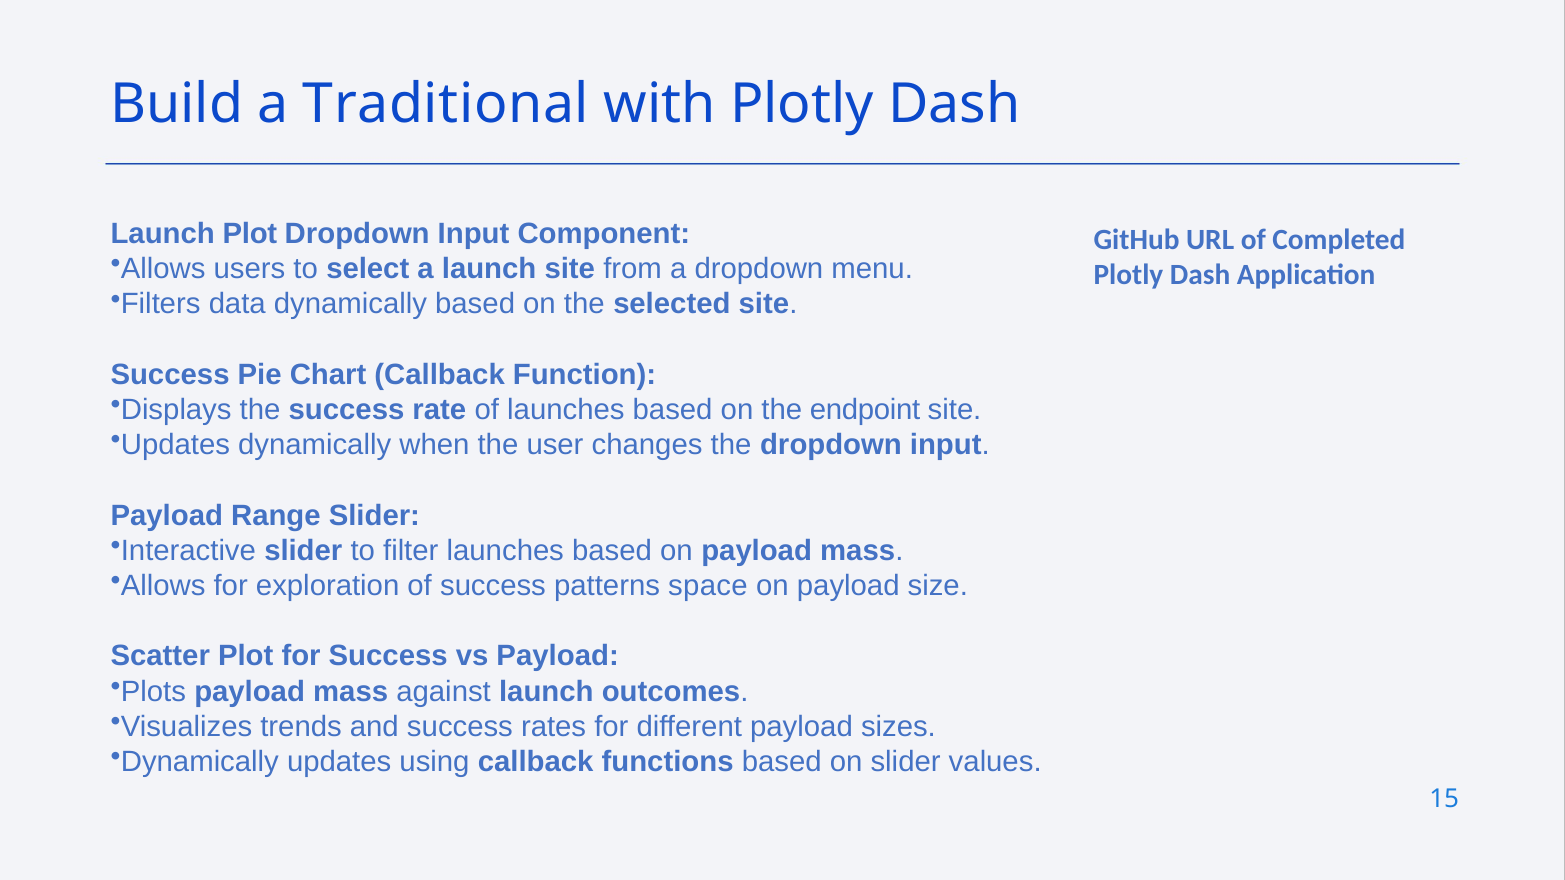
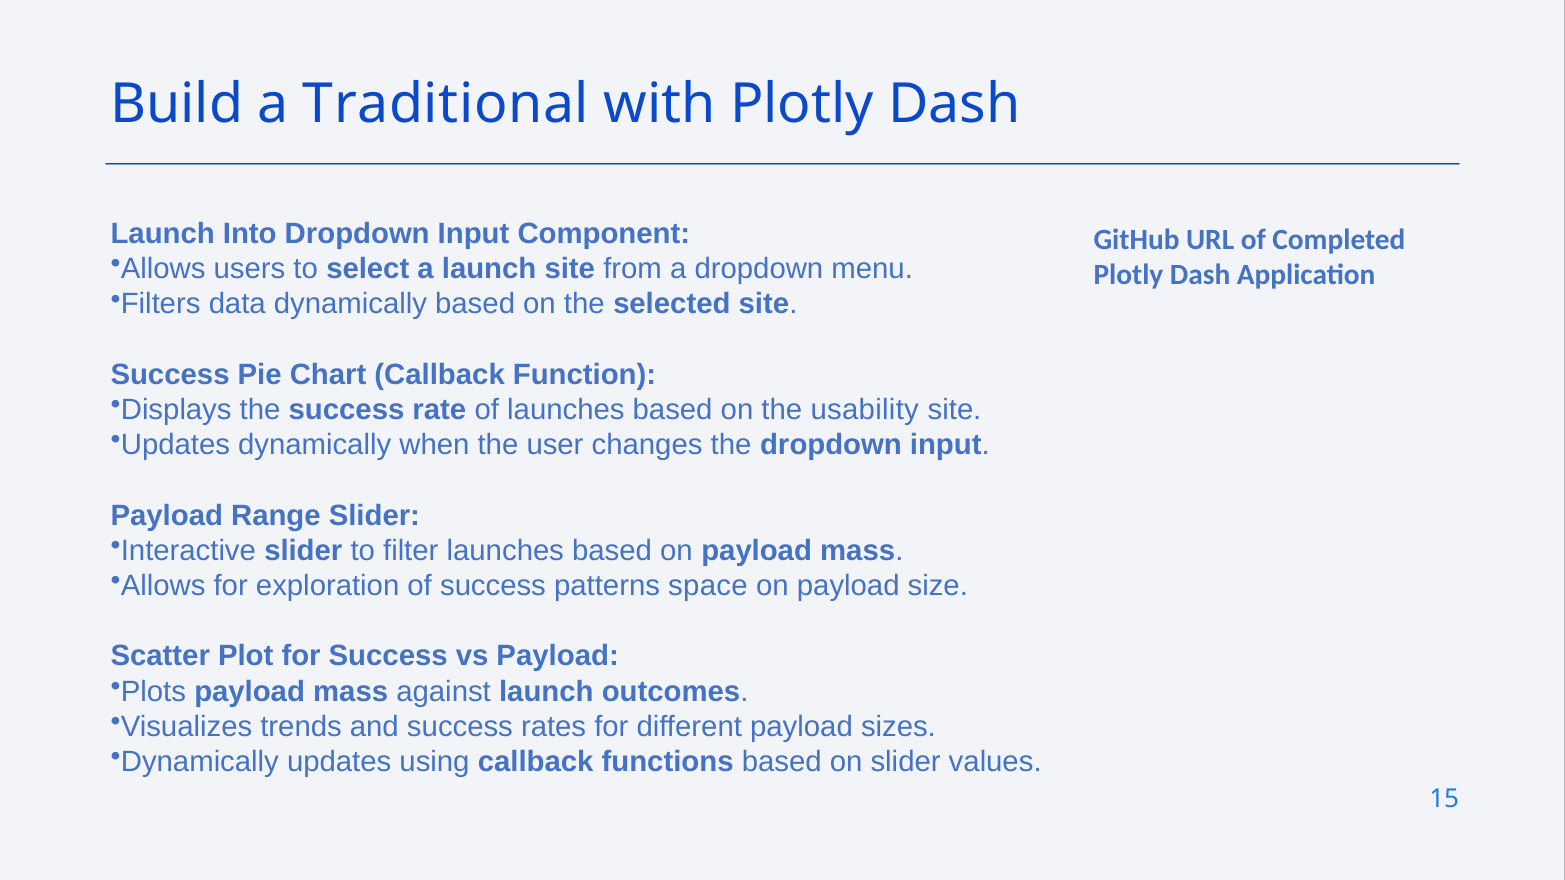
Launch Plot: Plot -> Into (250, 234)
endpoint: endpoint -> usability (865, 410)
